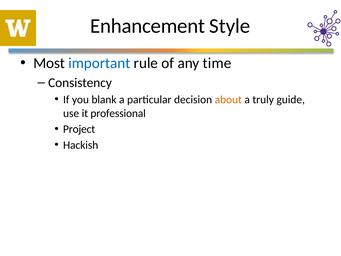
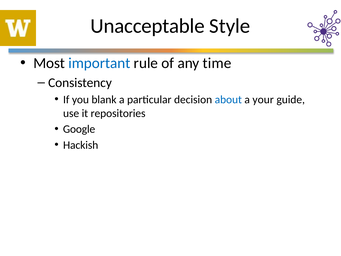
Enhancement: Enhancement -> Unacceptable (148, 26)
about colour: orange -> blue (228, 100)
truly: truly -> your (263, 100)
professional: professional -> repositories (118, 113)
Project: Project -> Google (79, 129)
